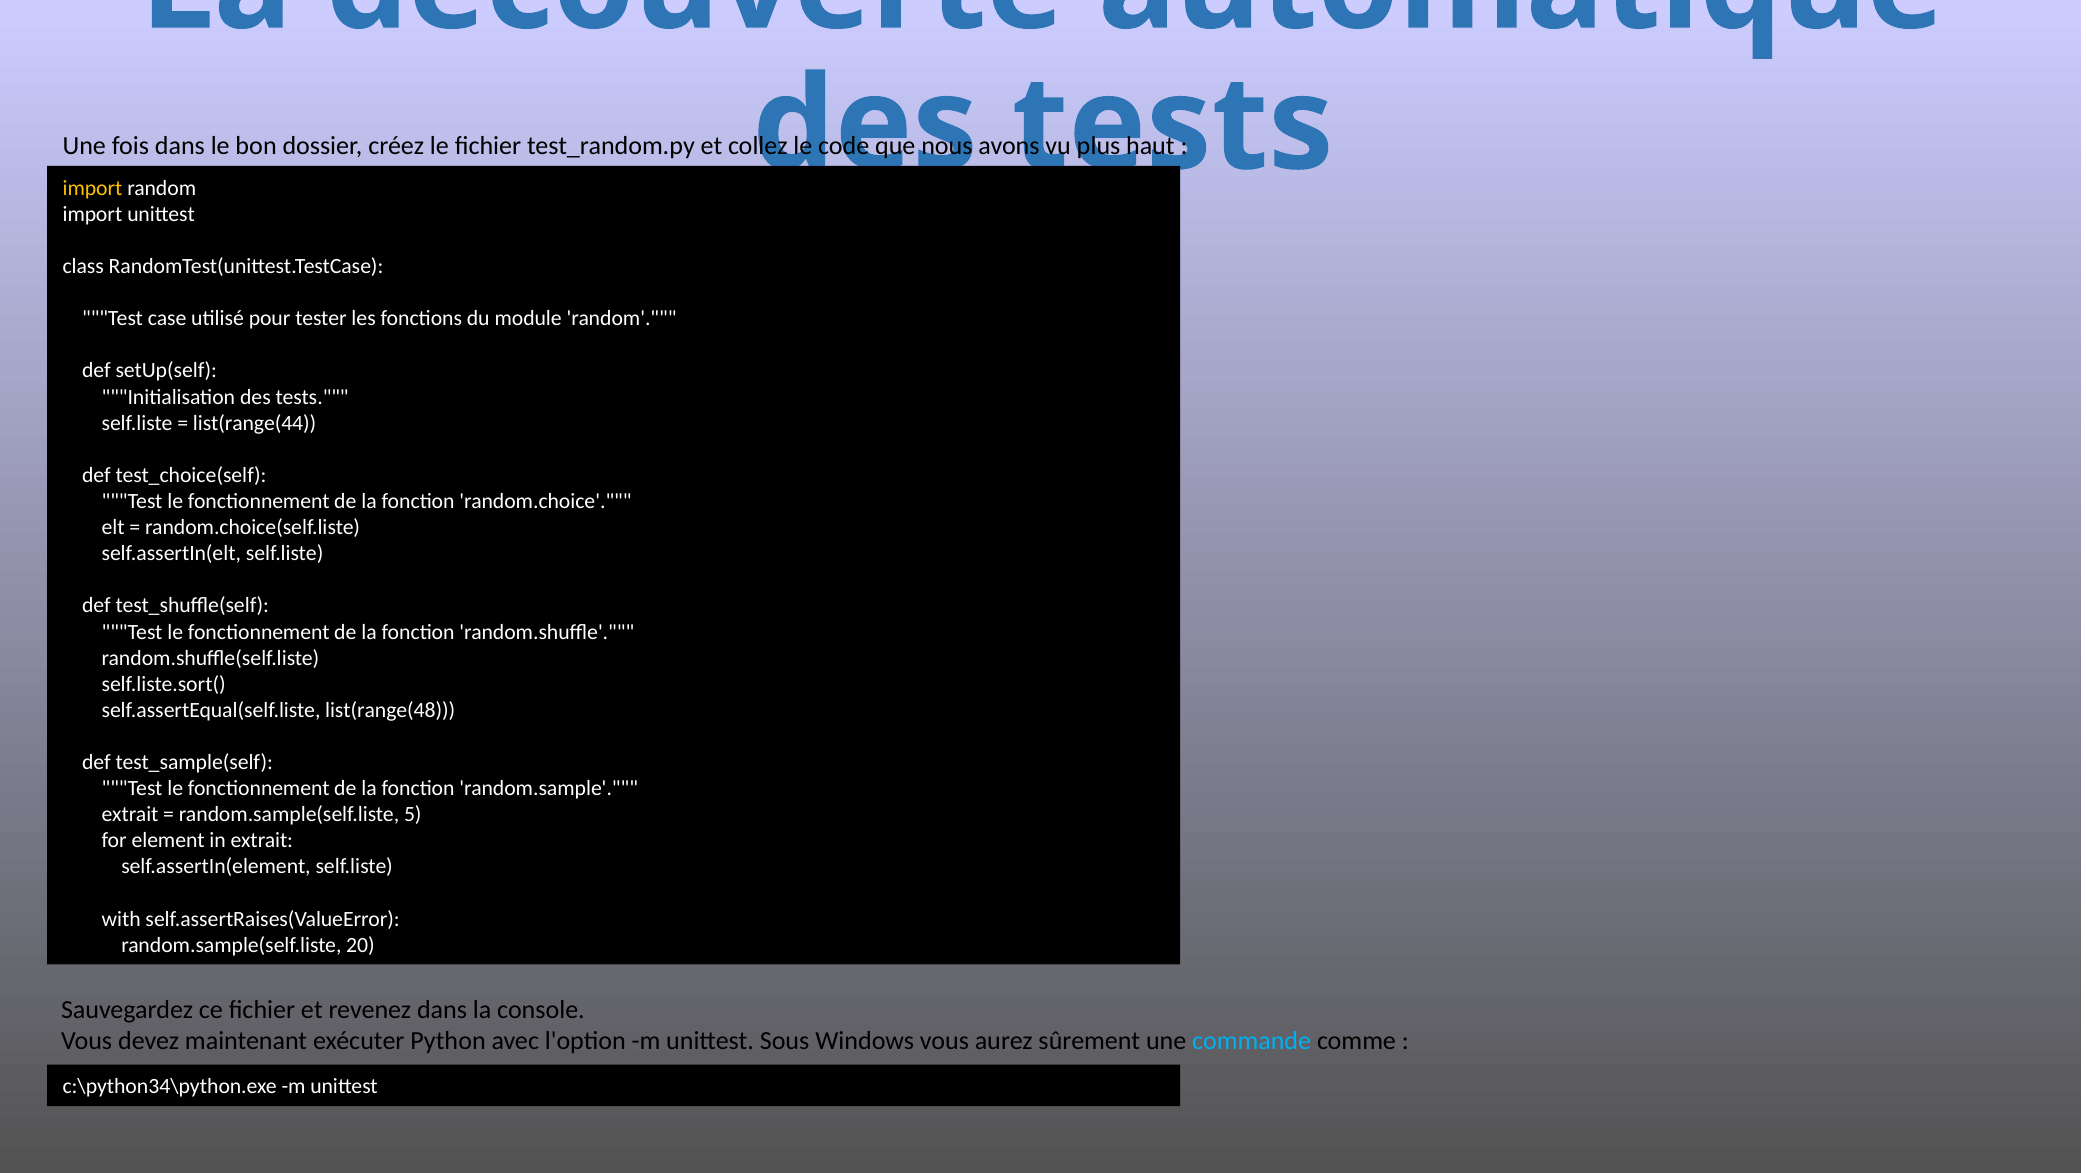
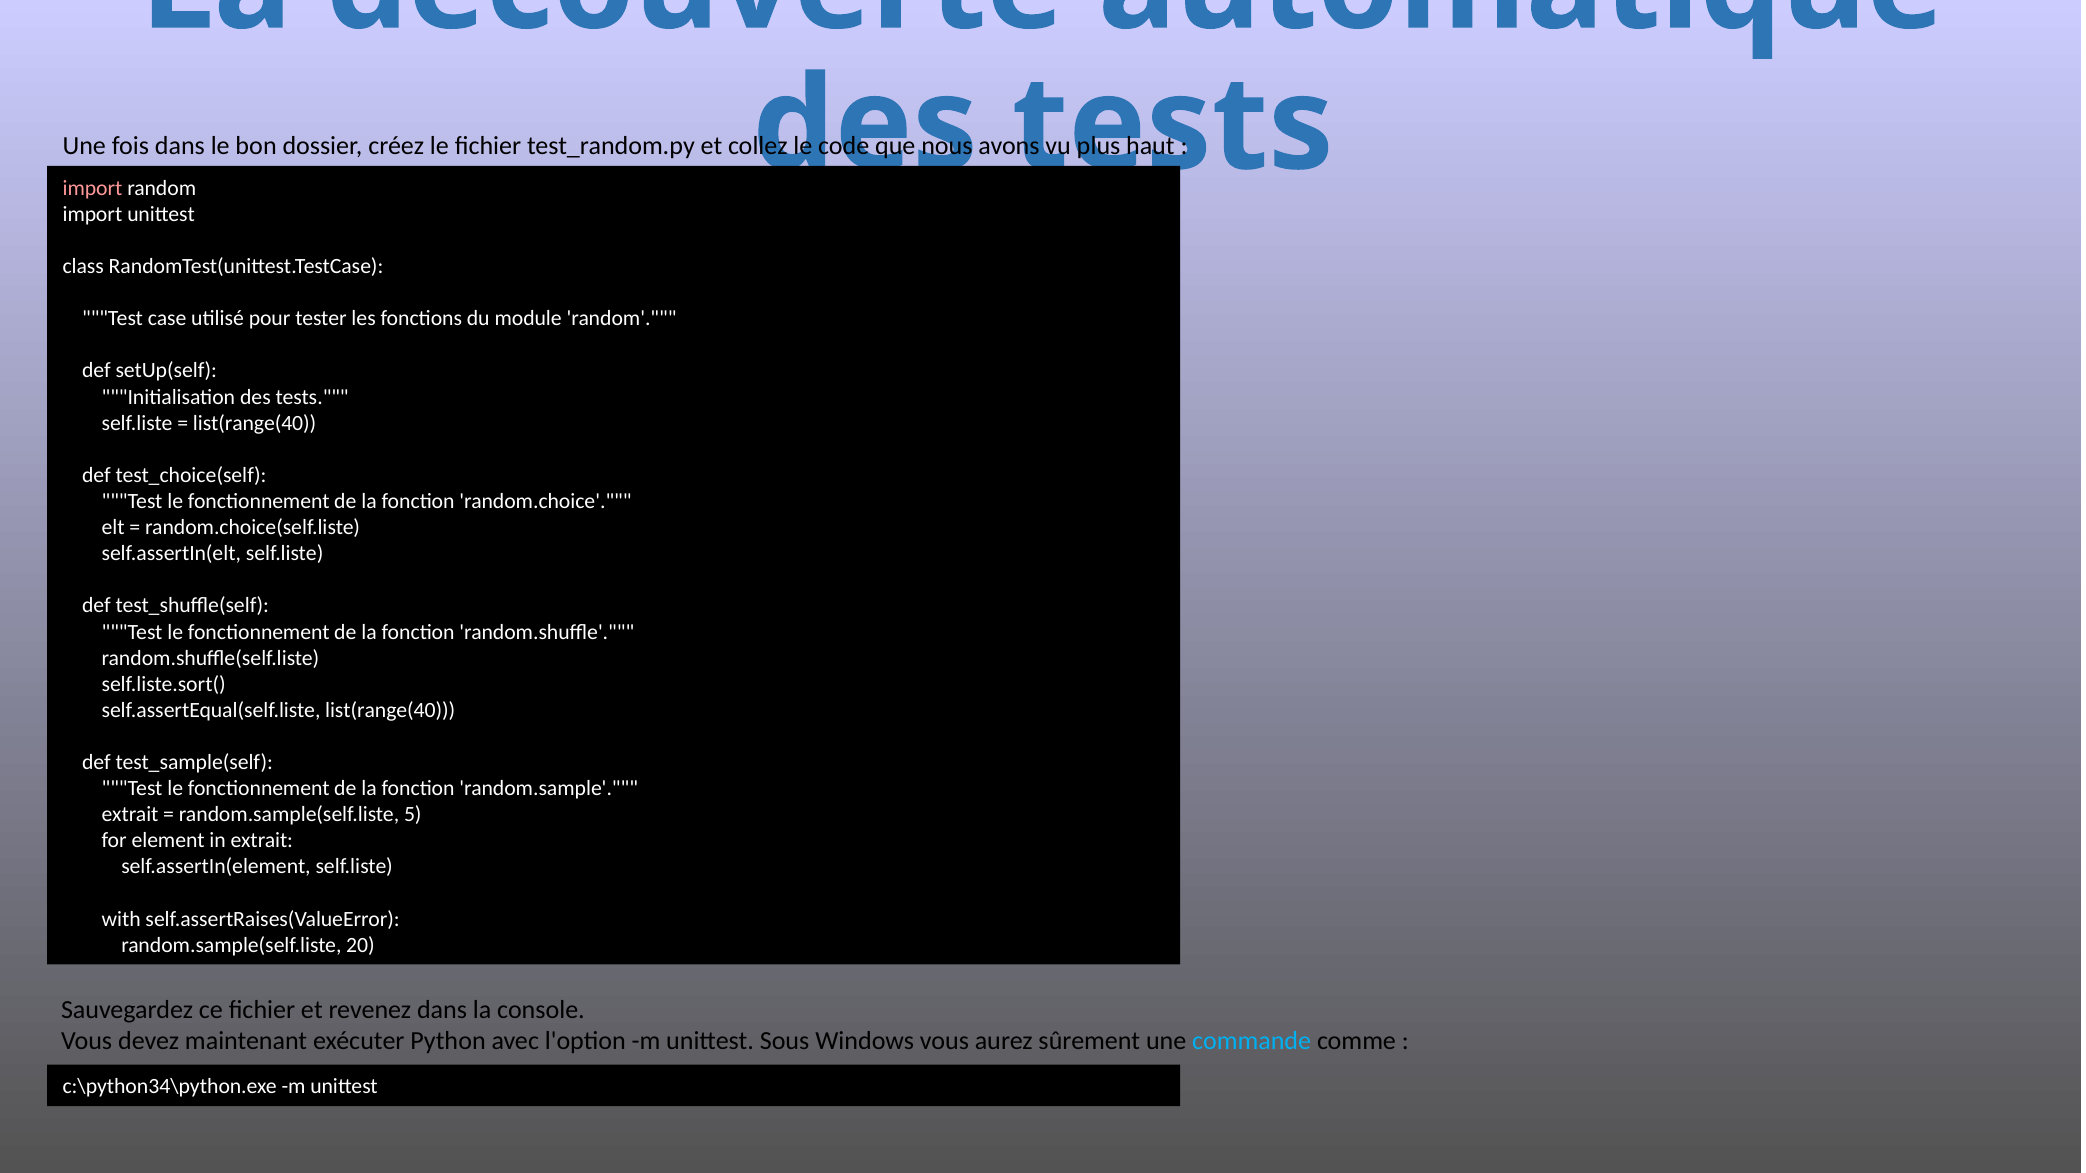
import colour: yellow -> pink (92, 188)
list(range(44: list(range(44 -> list(range(40 (255, 423)
self.assertEqual(self.liste list(range(48: list(range(48 -> list(range(40 (390, 710)
